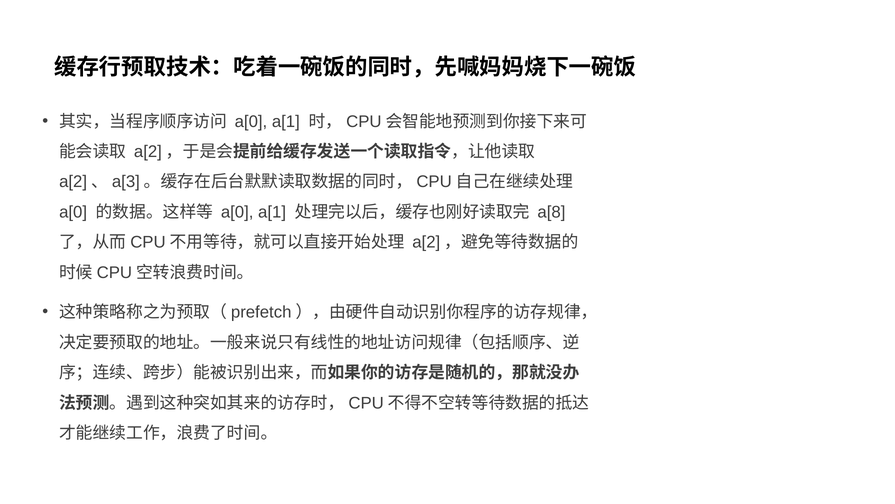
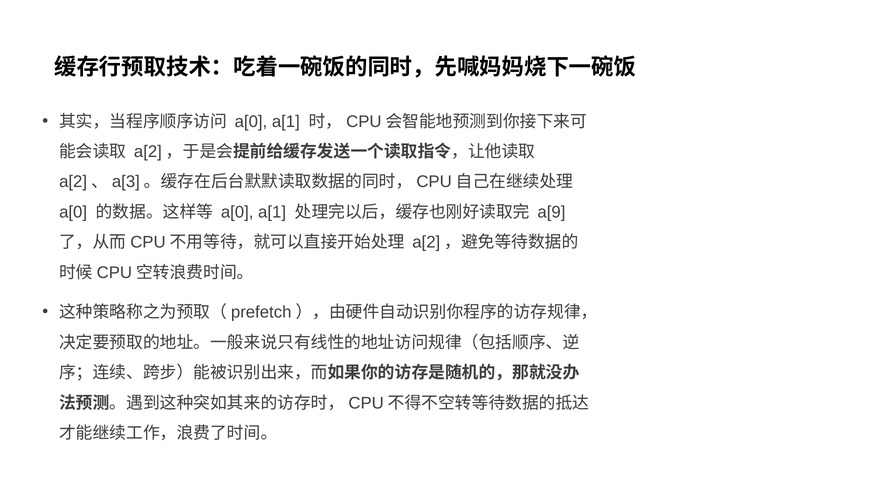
a[8: a[8 -> a[9 (551, 212)
